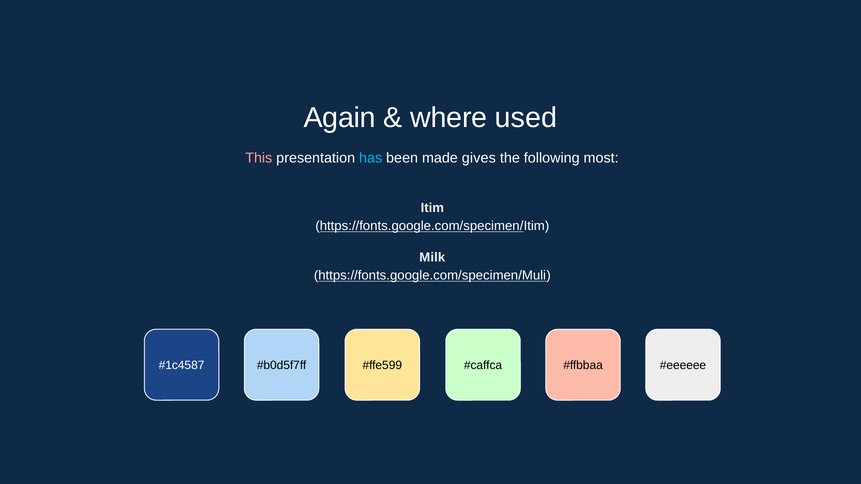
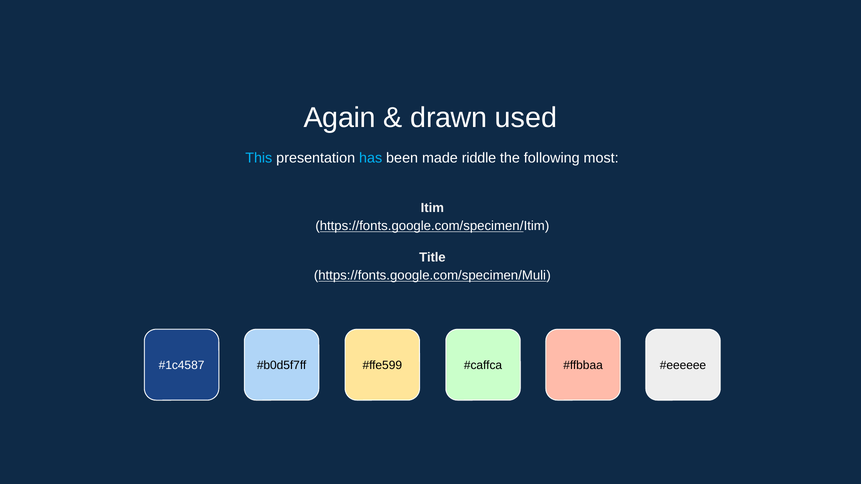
where: where -> drawn (449, 118)
This colour: pink -> light blue (259, 158)
gives: gives -> riddle (479, 158)
Milk: Milk -> Title (432, 257)
